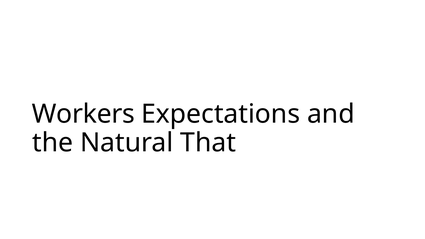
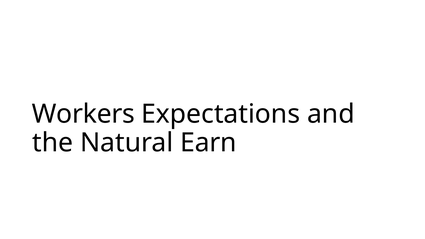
That: That -> Earn (208, 143)
